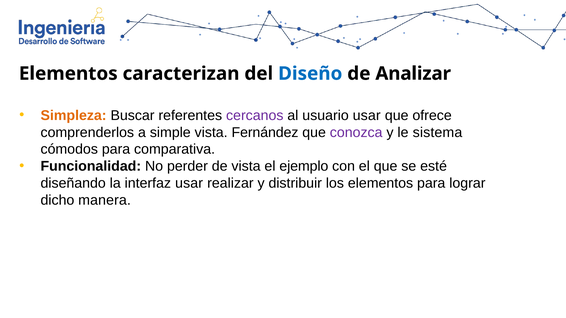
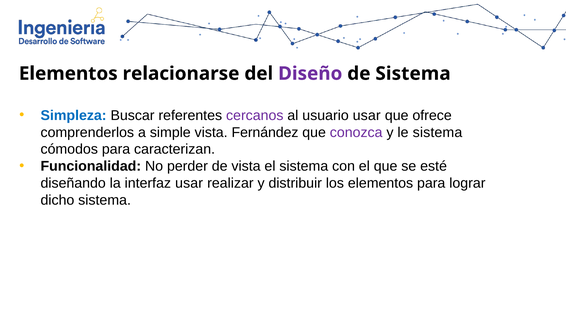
caracterizan: caracterizan -> relacionarse (181, 74)
Diseño colour: blue -> purple (310, 74)
de Analizar: Analizar -> Sistema (413, 74)
Simpleza colour: orange -> blue (74, 116)
comparativa: comparativa -> caracterizan (175, 150)
el ejemplo: ejemplo -> sistema (304, 166)
dicho manera: manera -> sistema (105, 200)
